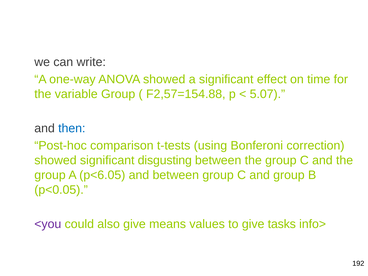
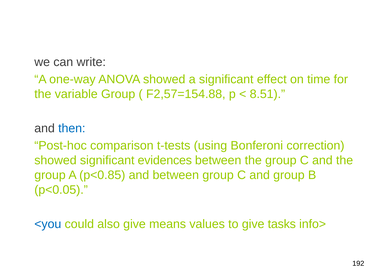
5.07: 5.07 -> 8.51 (267, 94)
disgusting: disgusting -> evidences (165, 160)
p<6.05: p<6.05 -> p<0.85 (102, 175)
<you colour: purple -> blue (48, 224)
